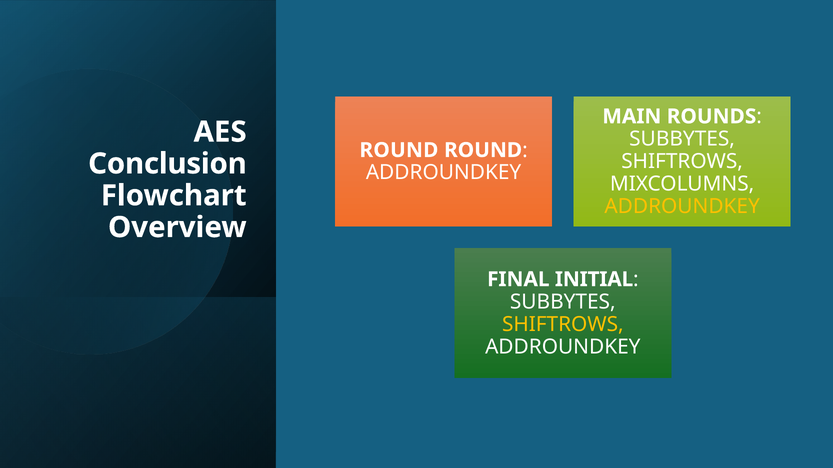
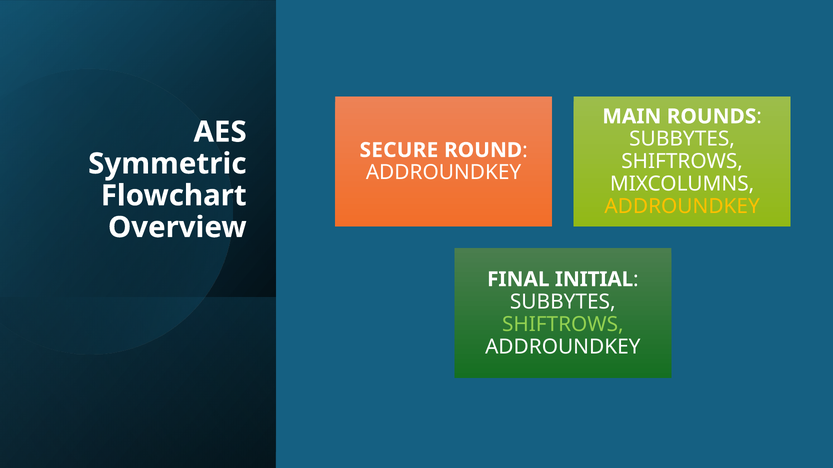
ROUND: ROUND -> SECURE (399, 150)
Conclusion: Conclusion -> Symmetric (167, 164)
SHIFTROWS colour: yellow -> light green (563, 325)
